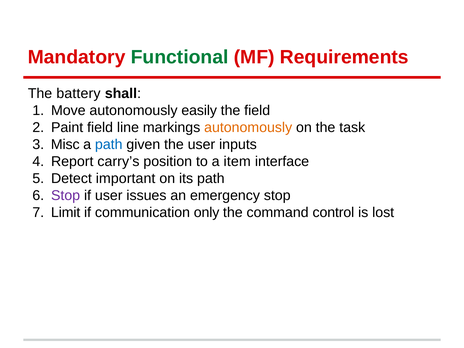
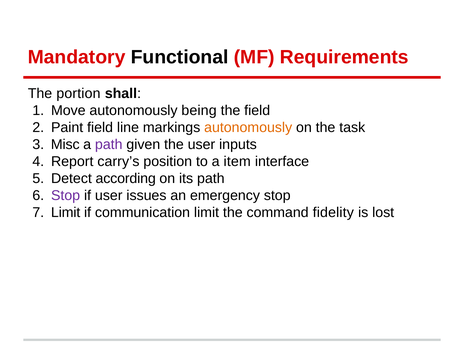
Functional colour: green -> black (180, 57)
battery: battery -> portion (78, 94)
easily: easily -> being (199, 111)
path colour: blue -> purple (109, 145)
important: important -> according (126, 179)
communication only: only -> limit (207, 213)
control: control -> fidelity (333, 213)
